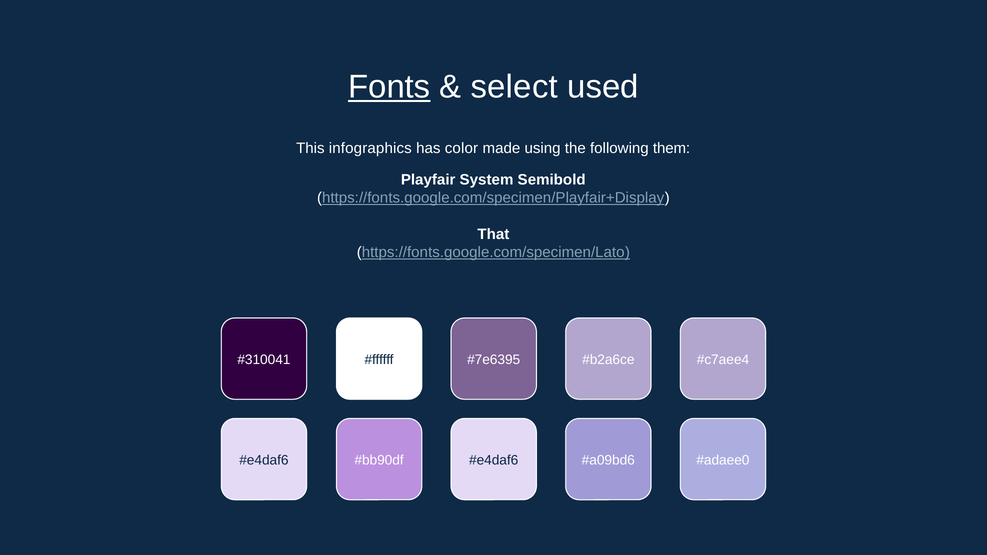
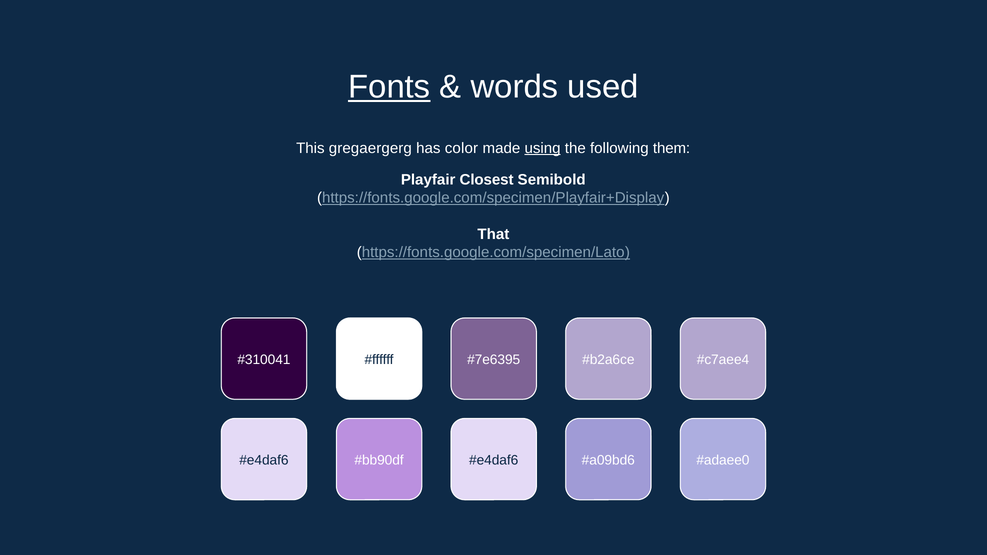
select: select -> words (514, 87)
infographics: infographics -> gregaergerg (370, 148)
using underline: none -> present (543, 148)
System: System -> Closest (487, 180)
